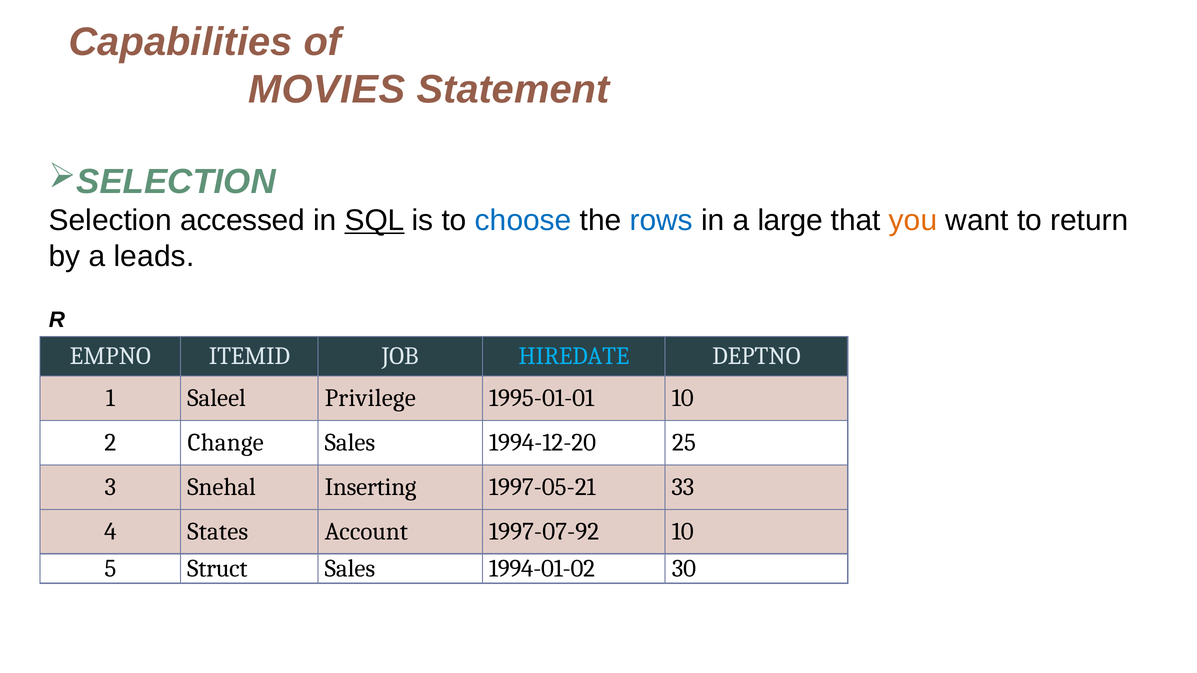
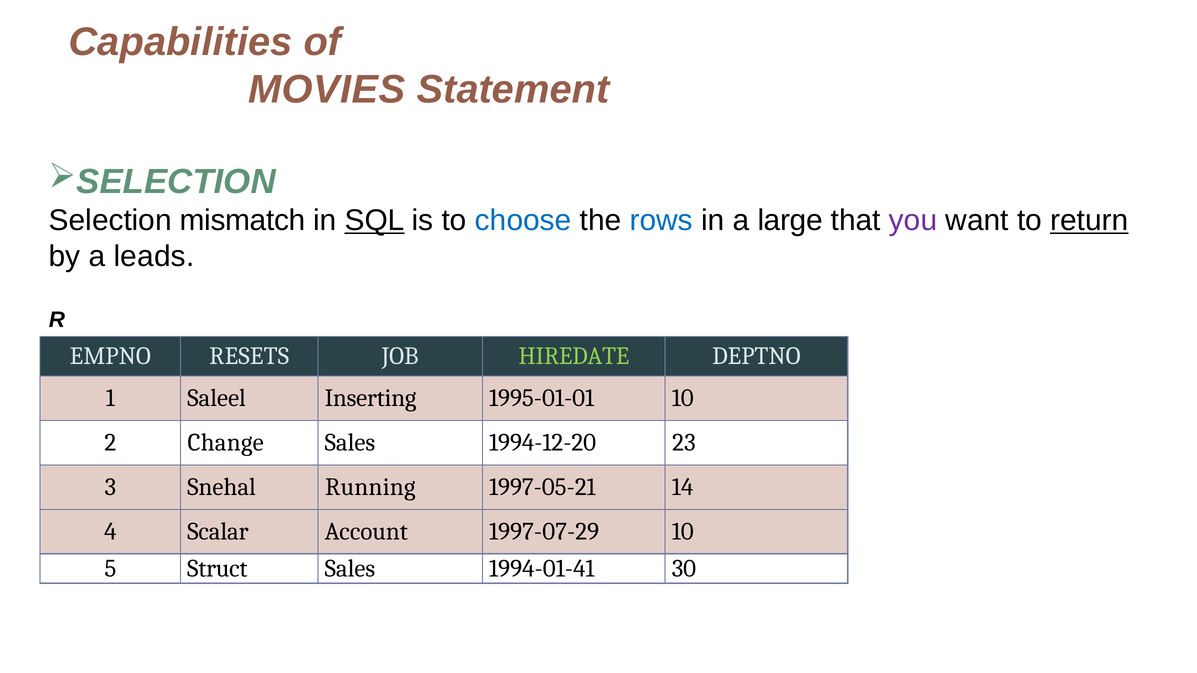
accessed: accessed -> mismatch (243, 220)
you colour: orange -> purple (913, 220)
return underline: none -> present (1089, 220)
ITEMID: ITEMID -> RESETS (249, 356)
HIREDATE colour: light blue -> light green (574, 356)
Privilege: Privilege -> Inserting (371, 398)
25: 25 -> 23 (684, 443)
Inserting: Inserting -> Running (370, 487)
33: 33 -> 14 (683, 487)
States: States -> Scalar (218, 532)
1997-07-92: 1997-07-92 -> 1997-07-29 (544, 532)
1994-01-02: 1994-01-02 -> 1994-01-41 (542, 569)
